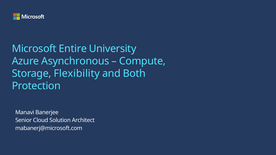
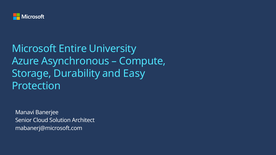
Flexibility: Flexibility -> Durability (77, 74)
Both: Both -> Easy (134, 74)
